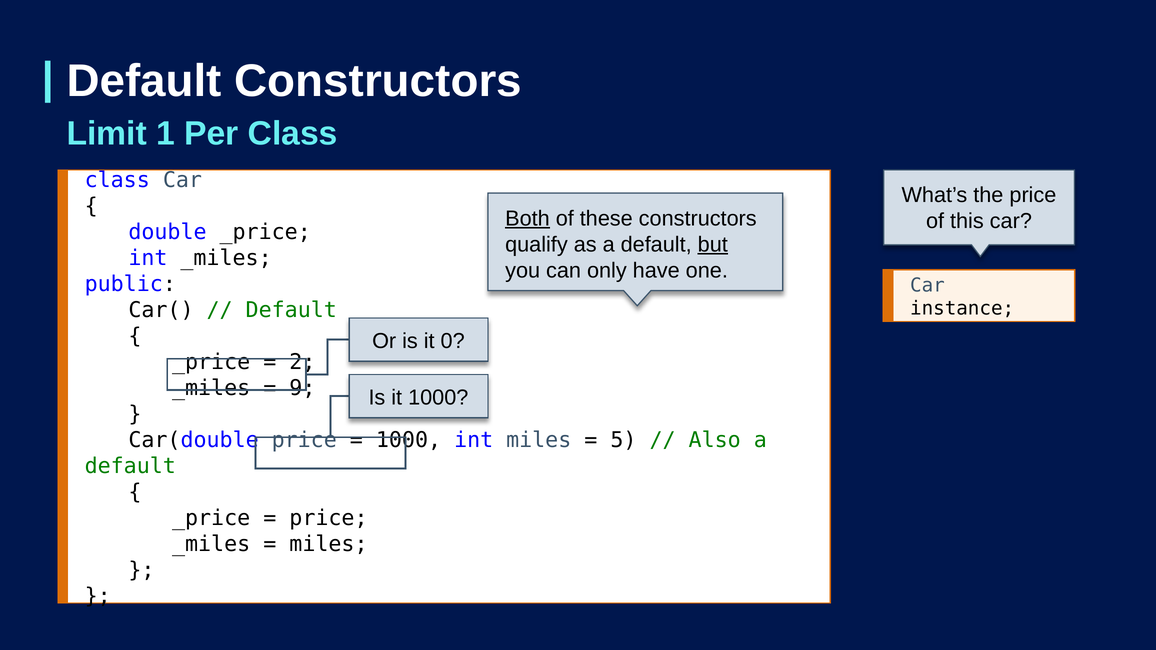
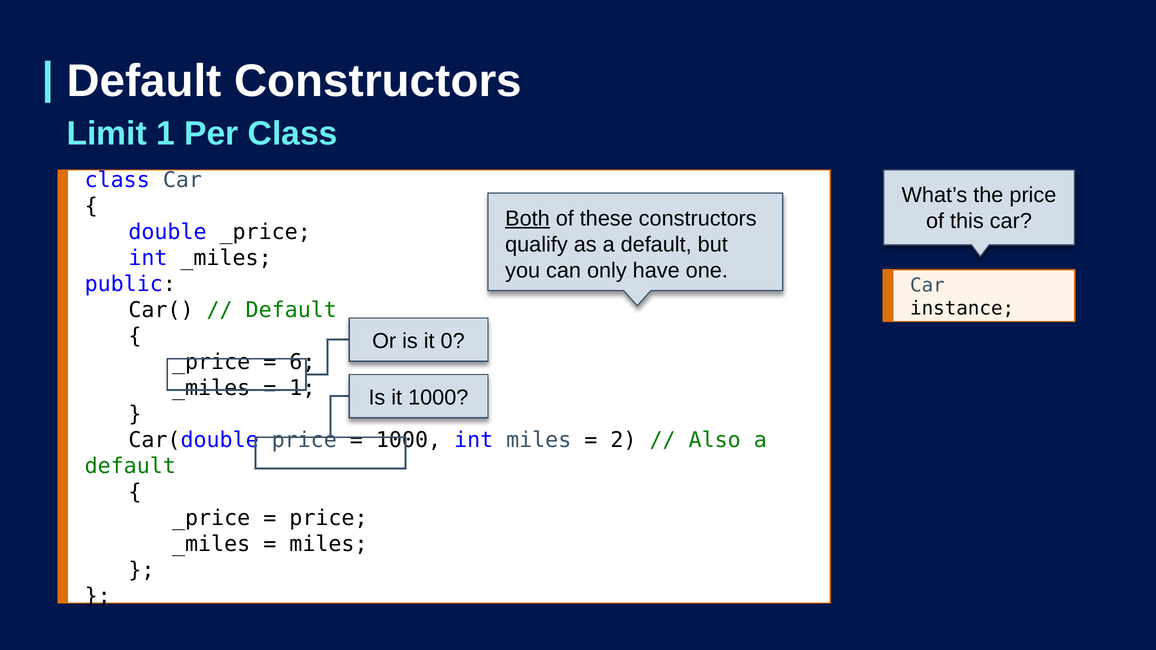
but underline: present -> none (713, 245)
2: 2 -> 6 (302, 362)
9: 9 -> 1 (302, 388)
5: 5 -> 2 (623, 440)
